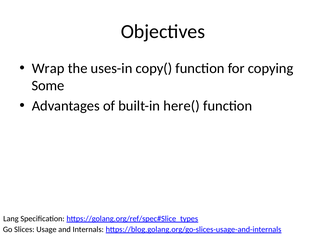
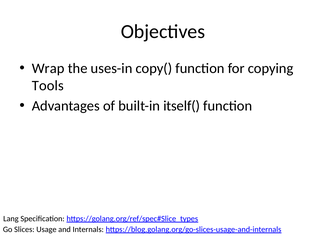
Some: Some -> Tools (48, 86)
here(: here( -> itself( (182, 106)
